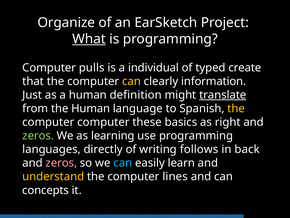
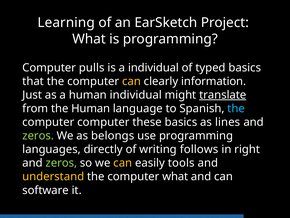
Organize: Organize -> Learning (66, 23)
What underline: present -> none (89, 39)
typed create: create -> basics (245, 68)
human definition: definition -> individual (136, 95)
the colour: yellow -> light blue (236, 108)
right: right -> lines (228, 122)
learning: learning -> belongs (113, 135)
back: back -> right (247, 149)
zeros colour: pink -> light green (61, 163)
can colour: light blue -> yellow (123, 163)
learn: learn -> tools (181, 163)
computer lines: lines -> what (175, 176)
concepts: concepts -> software (46, 190)
